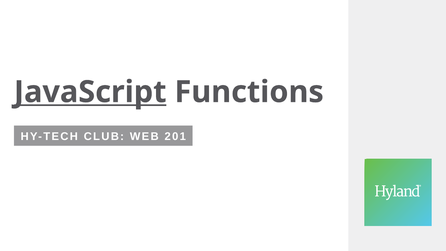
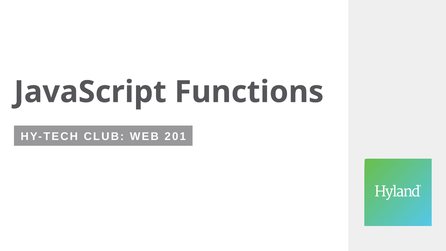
JavaScript underline: present -> none (90, 92)
